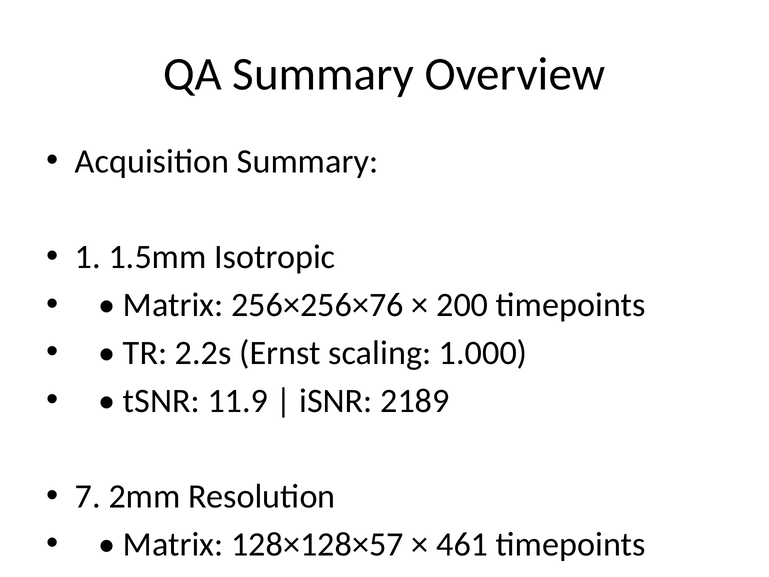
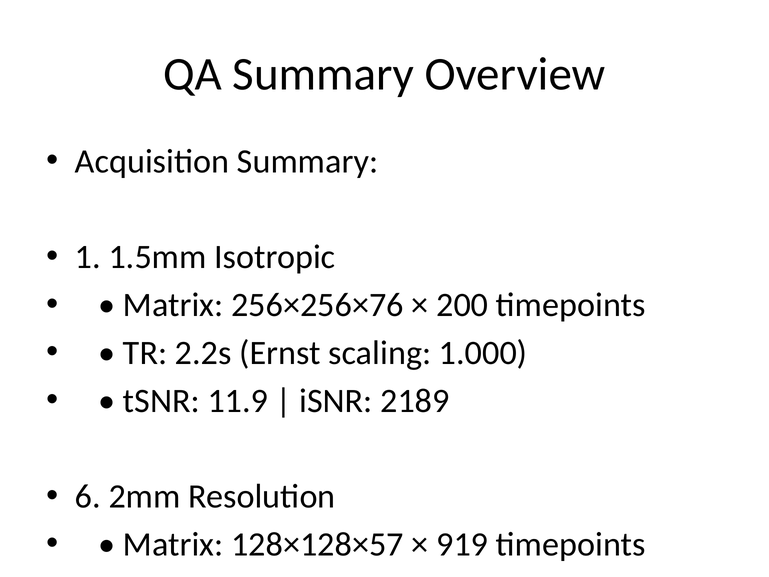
7: 7 -> 6 (88, 496)
461: 461 -> 919 (462, 544)
